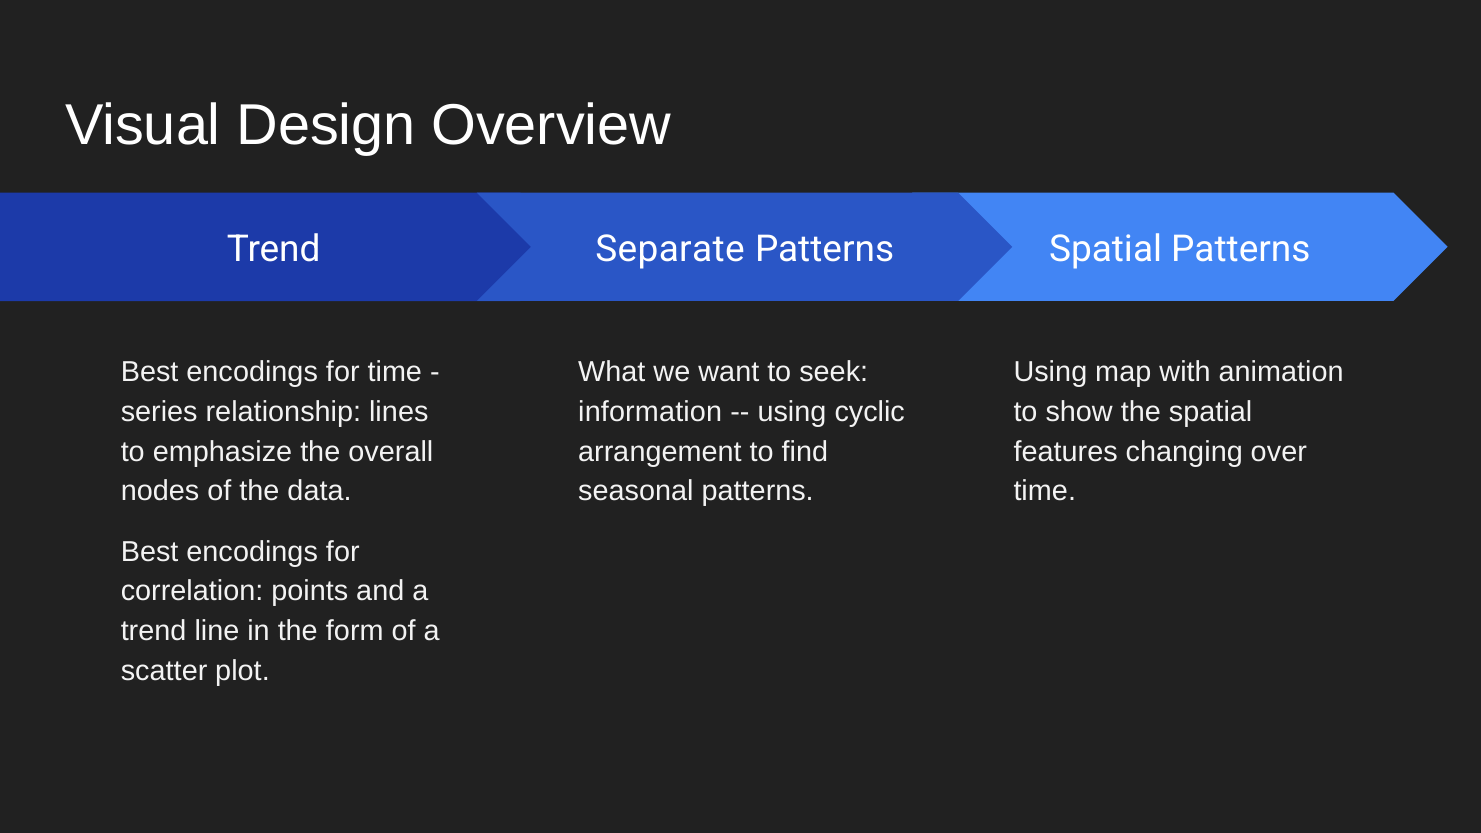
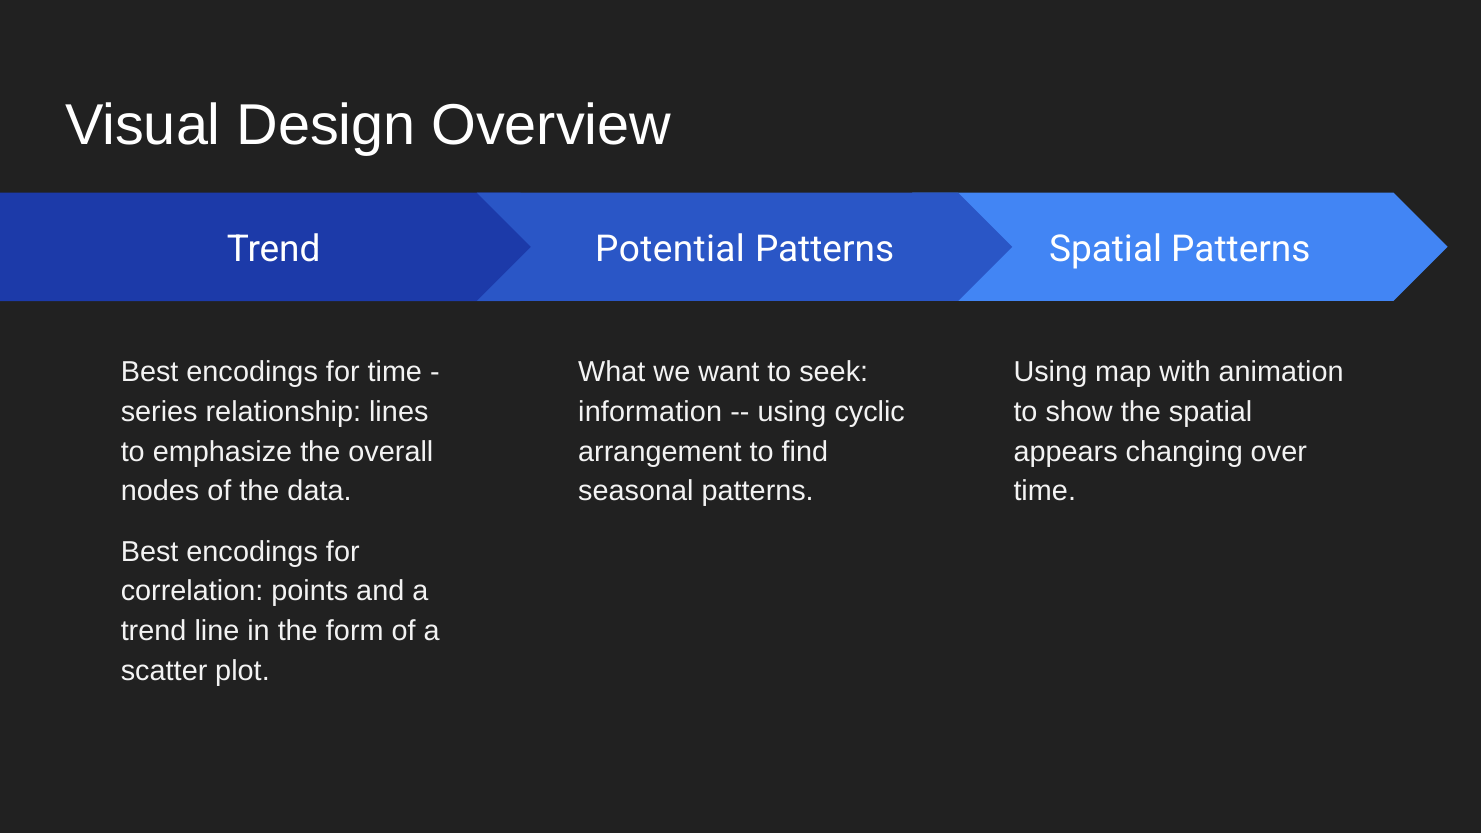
Separate: Separate -> Potential (670, 249)
features: features -> appears (1066, 452)
